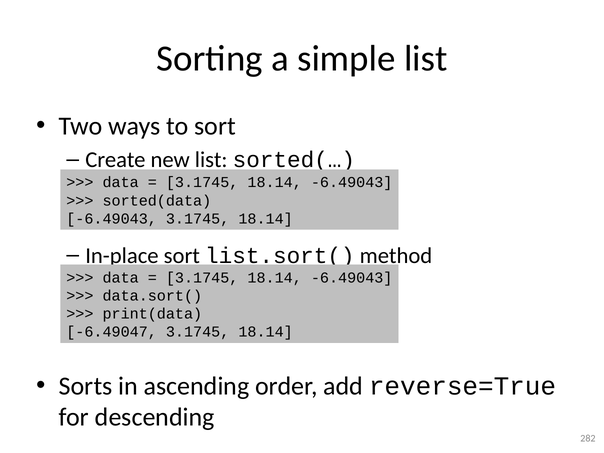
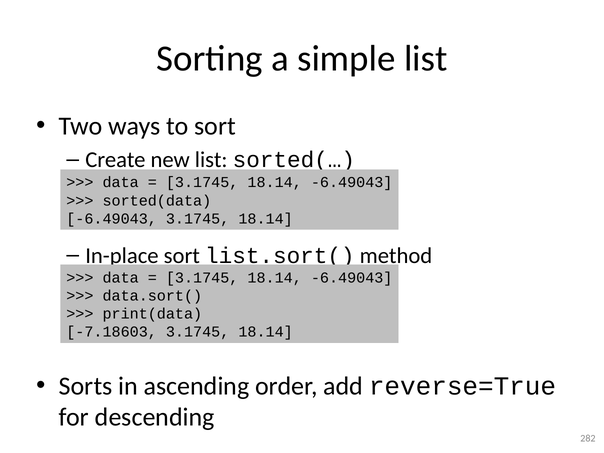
-6.49047: -6.49047 -> -7.18603 (112, 332)
